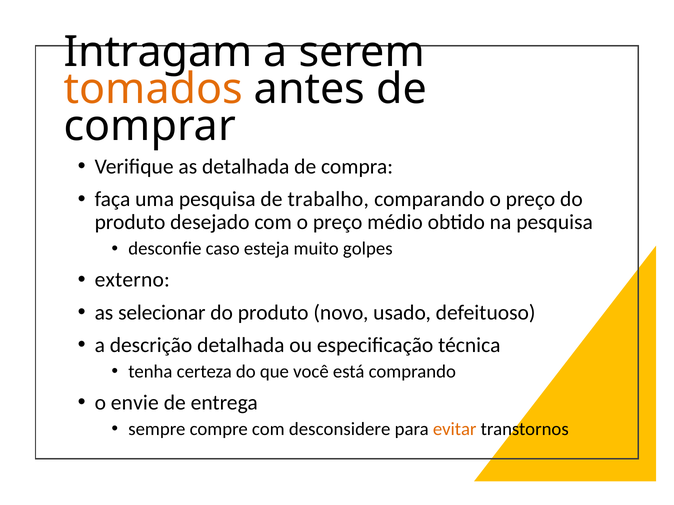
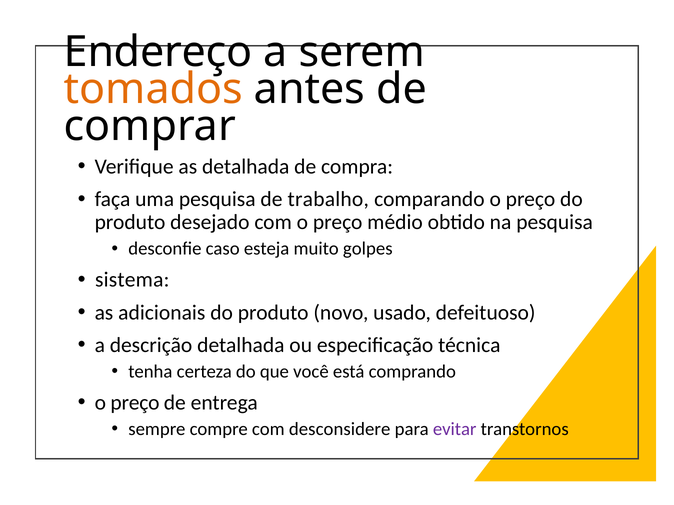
Intragam: Intragam -> Endereço (158, 52)
externo: externo -> sistema (132, 280)
selecionar: selecionar -> adicionais (162, 313)
envie: envie -> preço (135, 403)
evitar colour: orange -> purple (455, 429)
